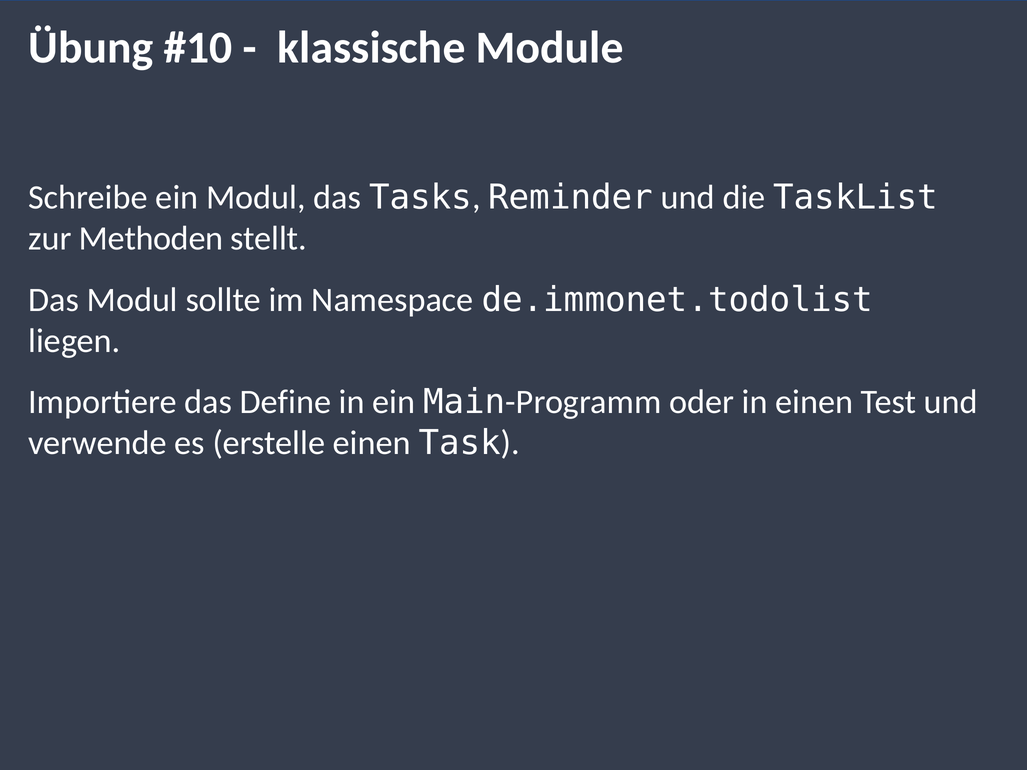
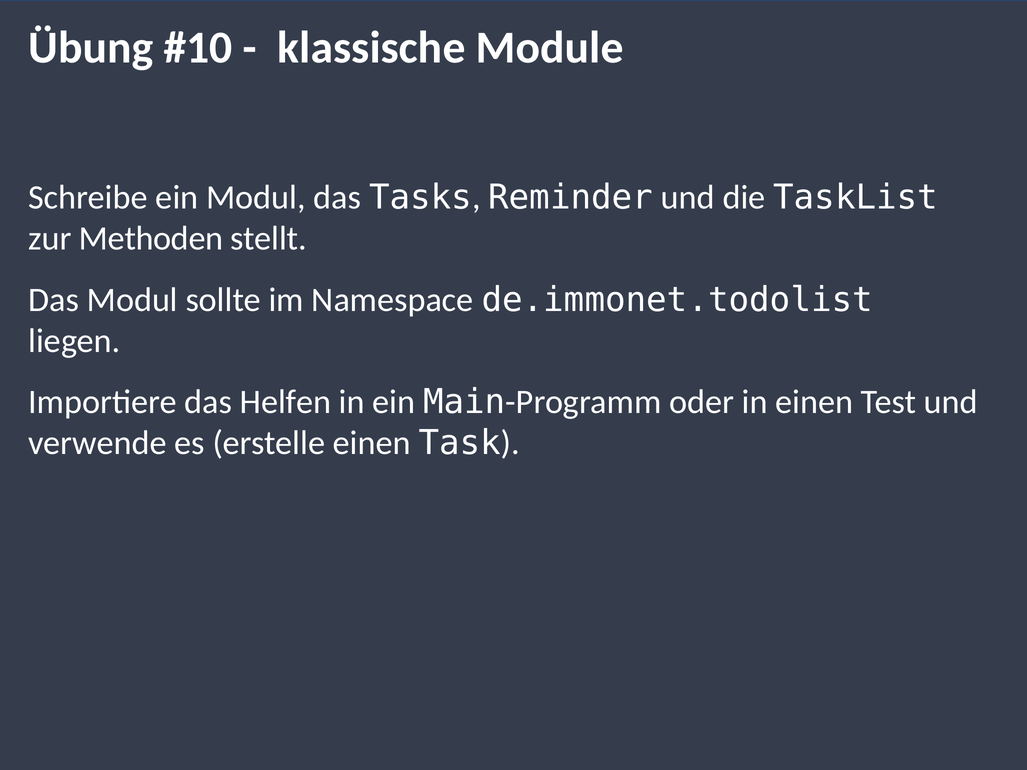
Define: Define -> Helfen (286, 402)
